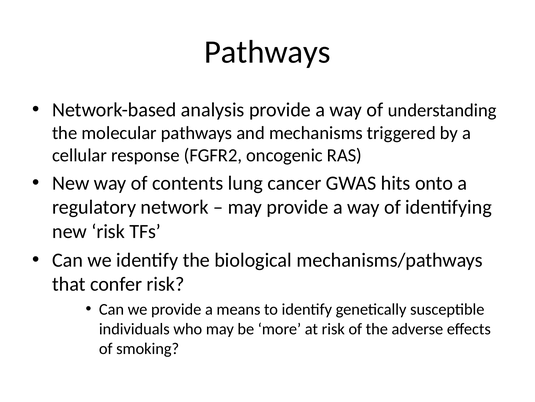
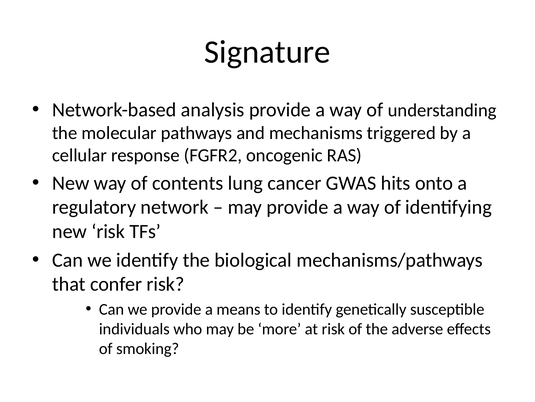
Pathways: Pathways -> Signature (267, 52)
